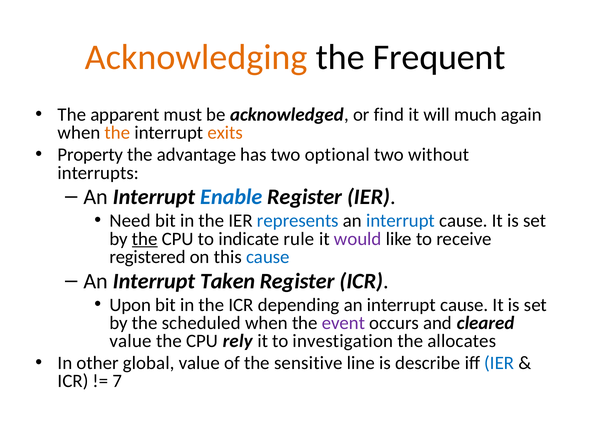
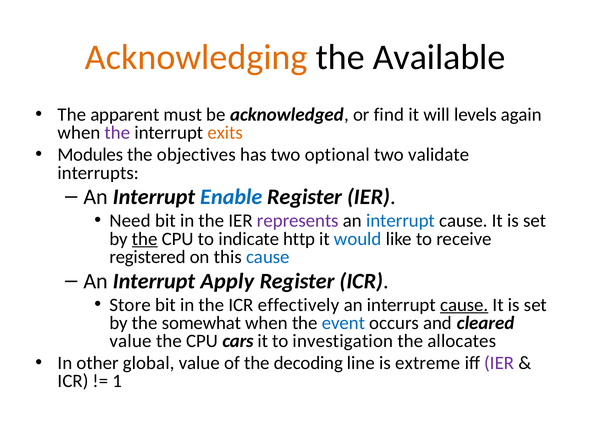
Frequent: Frequent -> Available (439, 57)
much: much -> levels (475, 115)
the colour: orange -> purple (117, 133)
Property: Property -> Modules (90, 155)
advantage: advantage -> objectives (196, 155)
without: without -> validate (439, 155)
represents colour: blue -> purple (298, 221)
rule: rule -> http (299, 239)
would colour: purple -> blue (358, 239)
Taken: Taken -> Apply (227, 281)
Upon: Upon -> Store (130, 305)
depending: depending -> effectively (299, 305)
cause underline: none -> present (464, 305)
scheduled: scheduled -> somewhat (201, 323)
event colour: purple -> blue (343, 323)
rely: rely -> cars (238, 341)
sensitive: sensitive -> decoding (308, 363)
describe: describe -> extreme (428, 363)
IER colour: blue -> purple (499, 363)
7: 7 -> 1 (117, 381)
